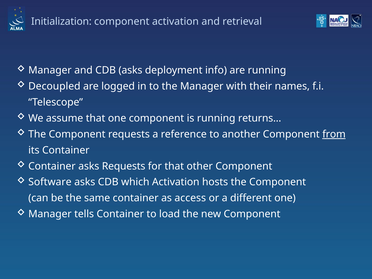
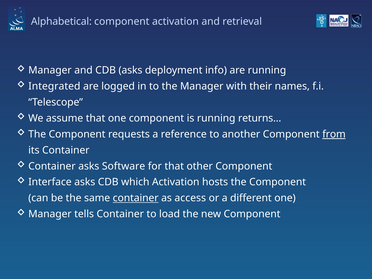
Initialization: Initialization -> Alphabetical (61, 21)
Decoupled: Decoupled -> Integrated (54, 86)
asks Requests: Requests -> Software (124, 166)
Software: Software -> Interface (50, 182)
container underline: none -> present (136, 198)
